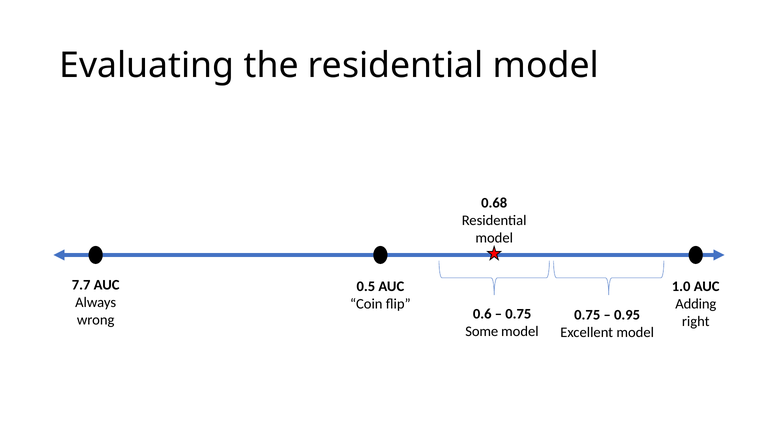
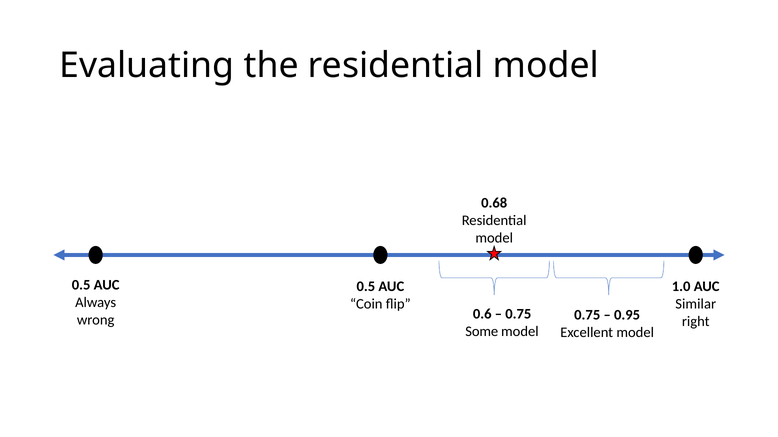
7.7: 7.7 -> 0.5 (81, 285)
Adding: Adding -> Similar (696, 305)
